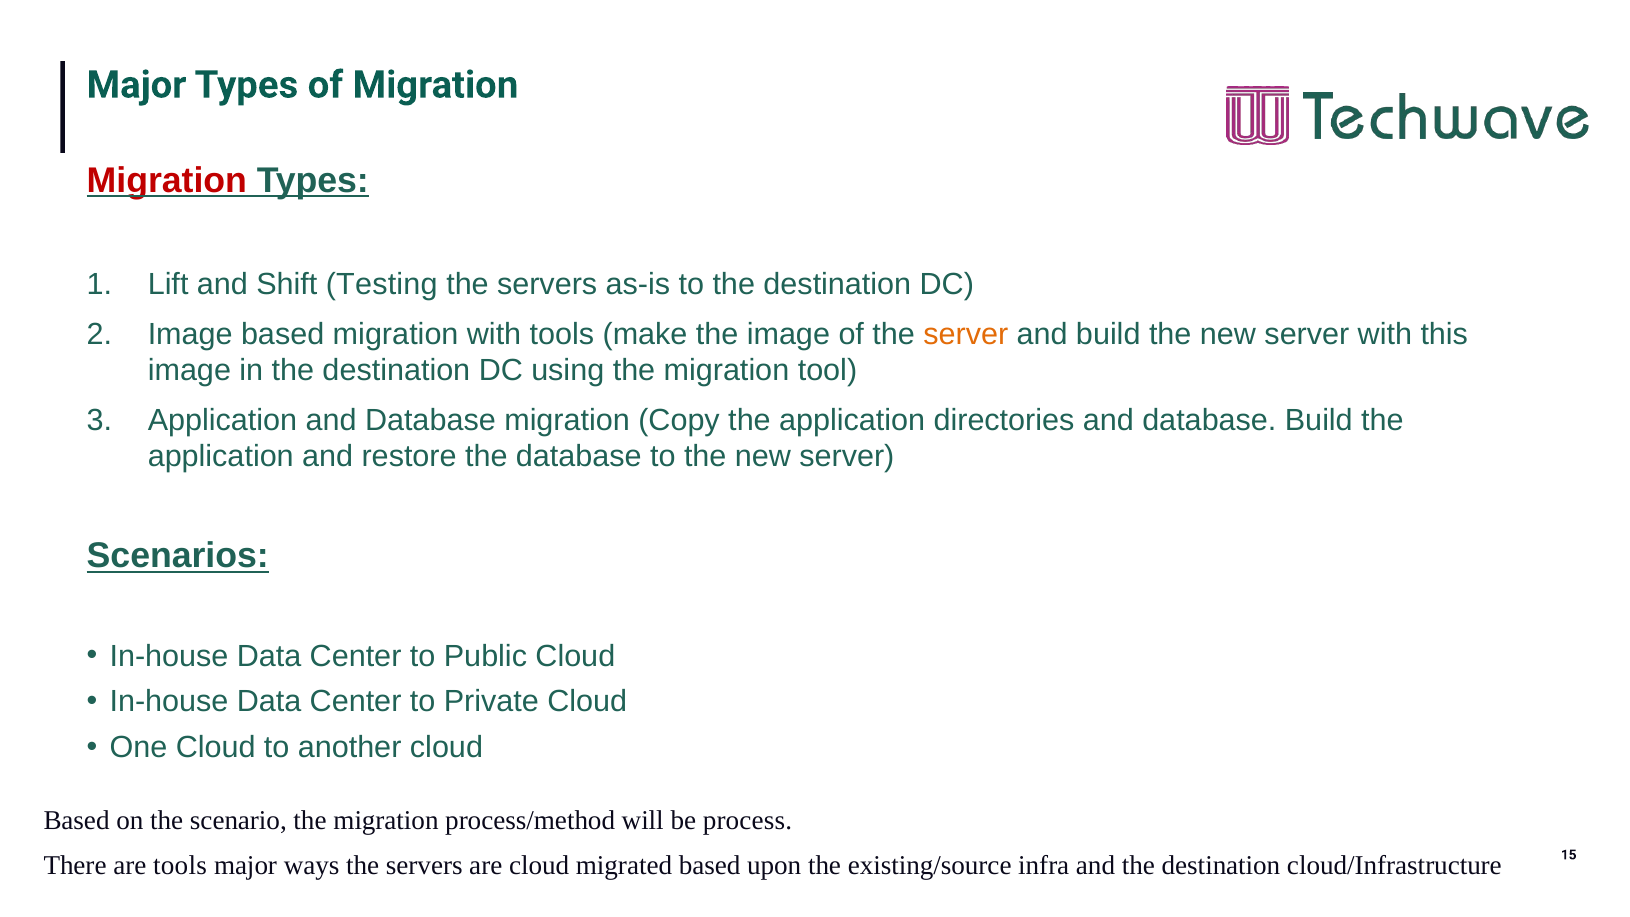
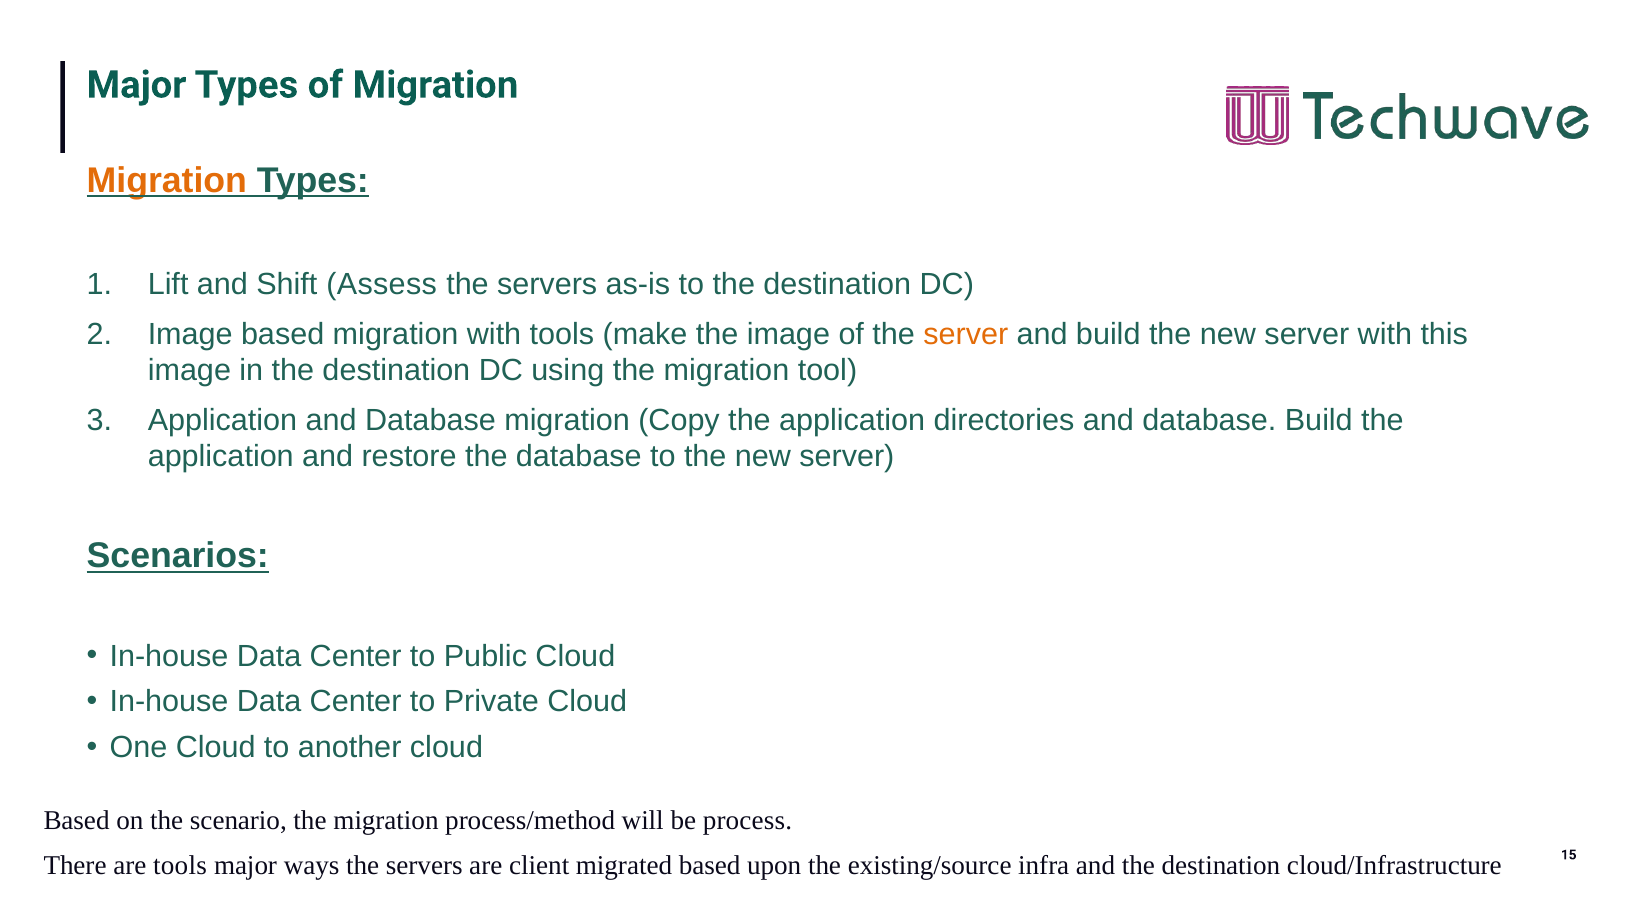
Migration colour: red -> orange (167, 181)
Testing: Testing -> Assess (382, 285)
are cloud: cloud -> client (539, 865)
